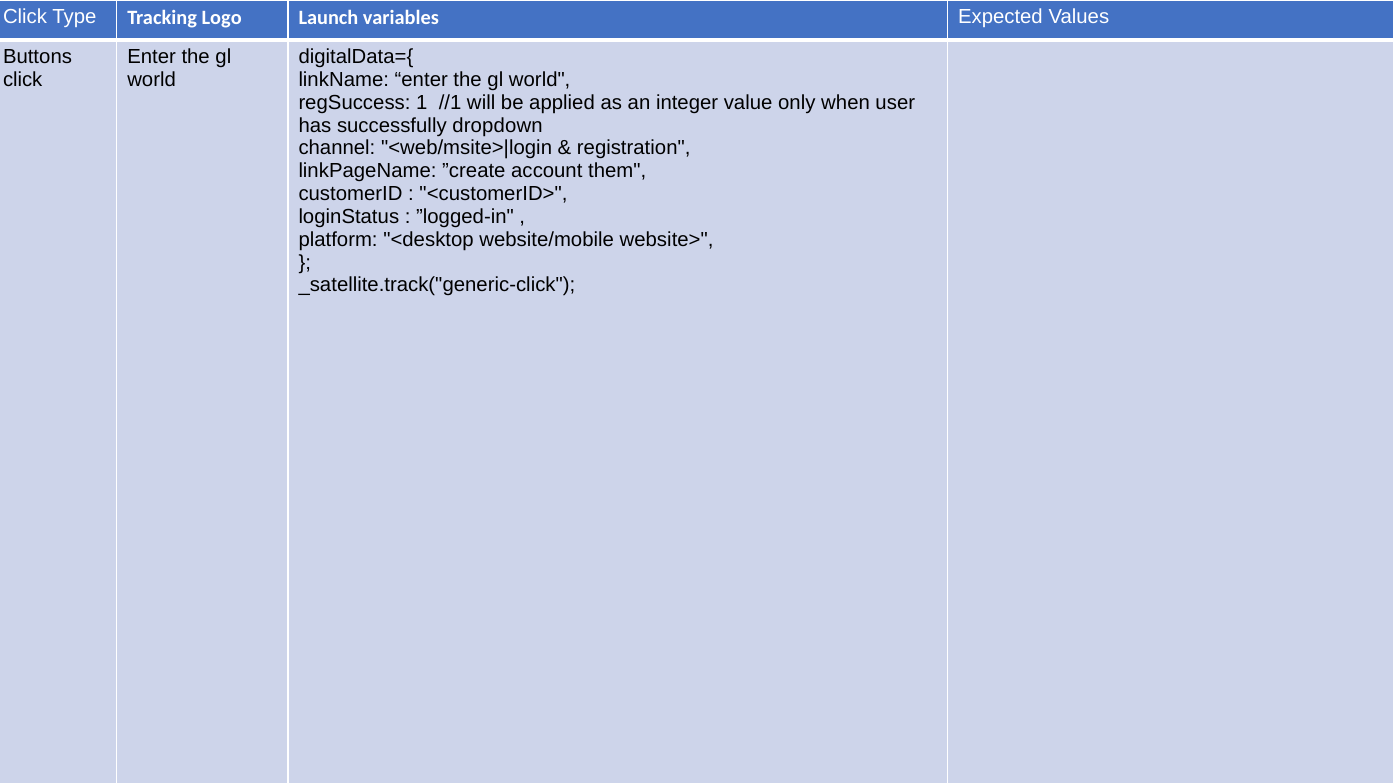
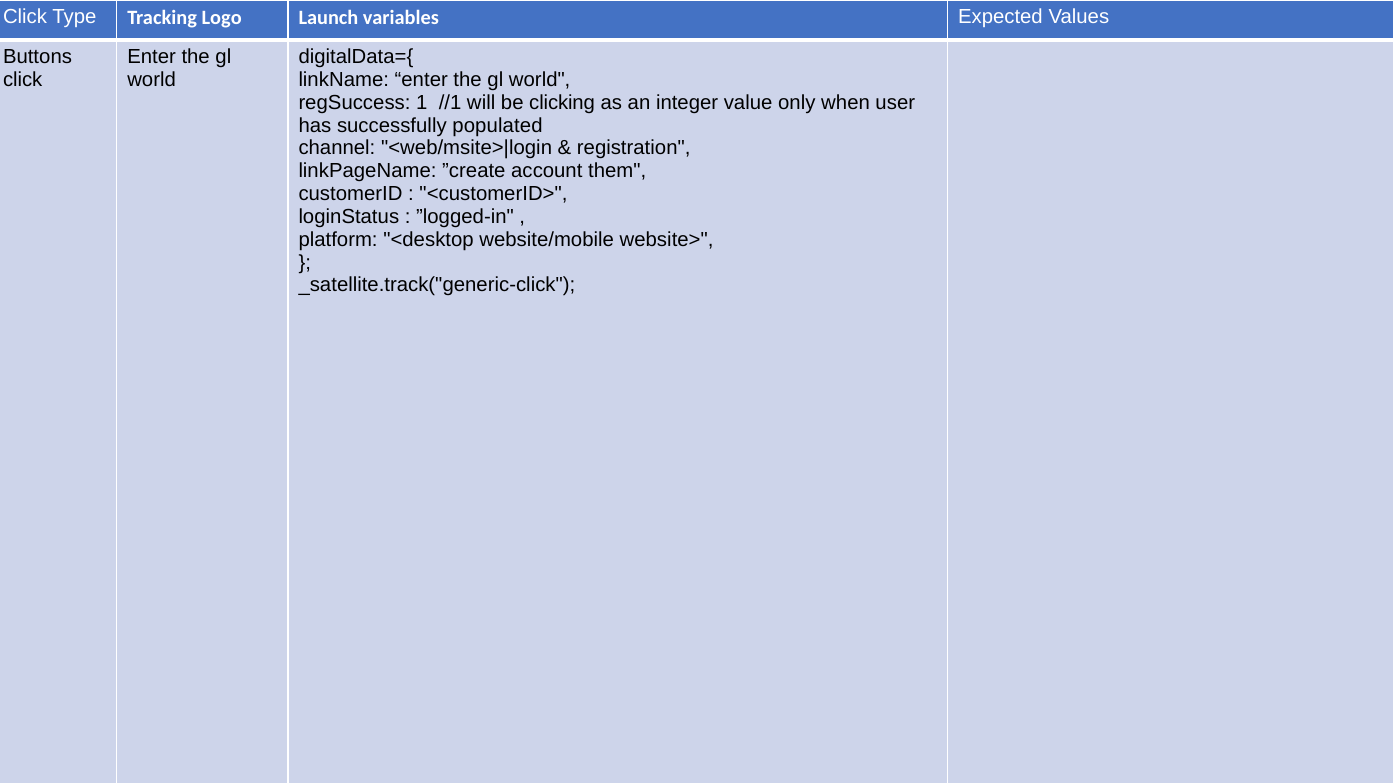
applied: applied -> clicking (562, 103)
dropdown: dropdown -> populated (497, 125)
